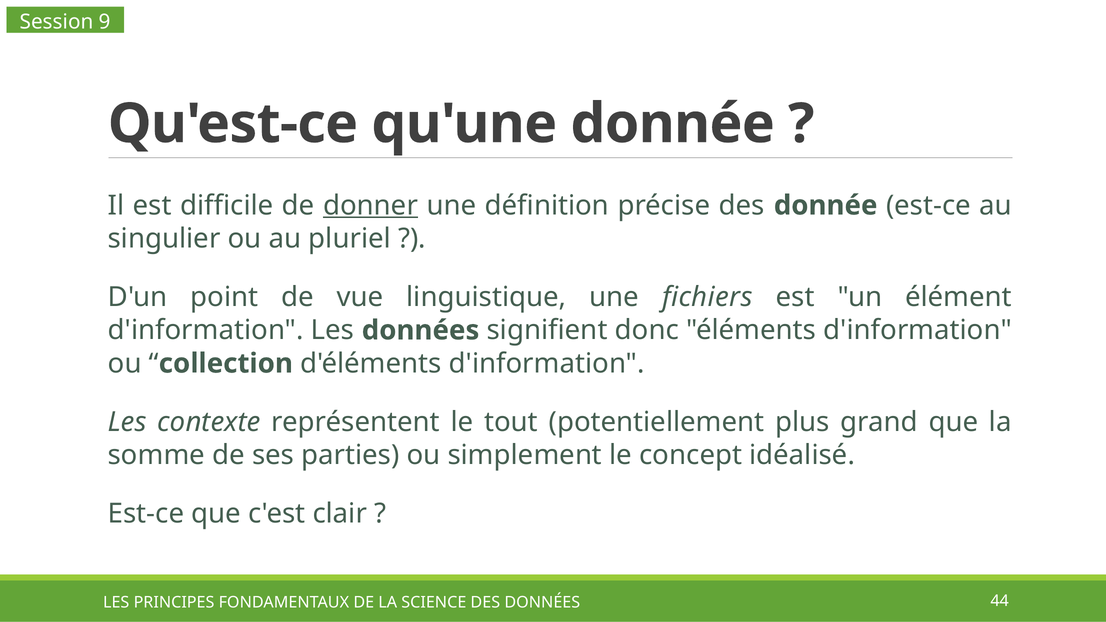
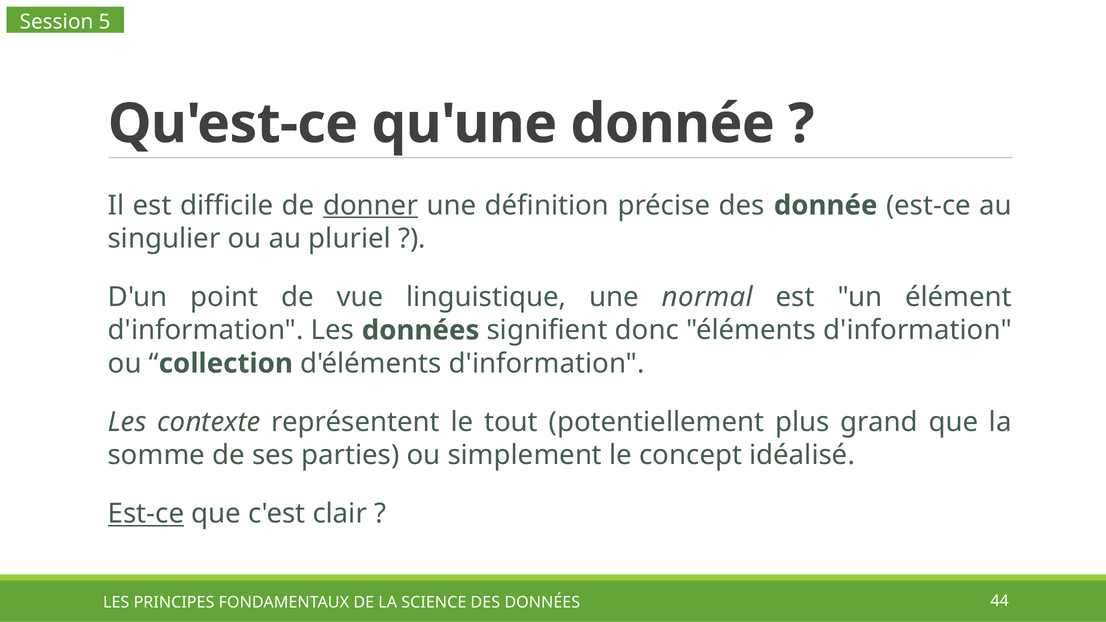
9: 9 -> 5 (105, 22)
fichiers: fichiers -> normal (707, 297)
Est-ce underline: none -> present (146, 514)
